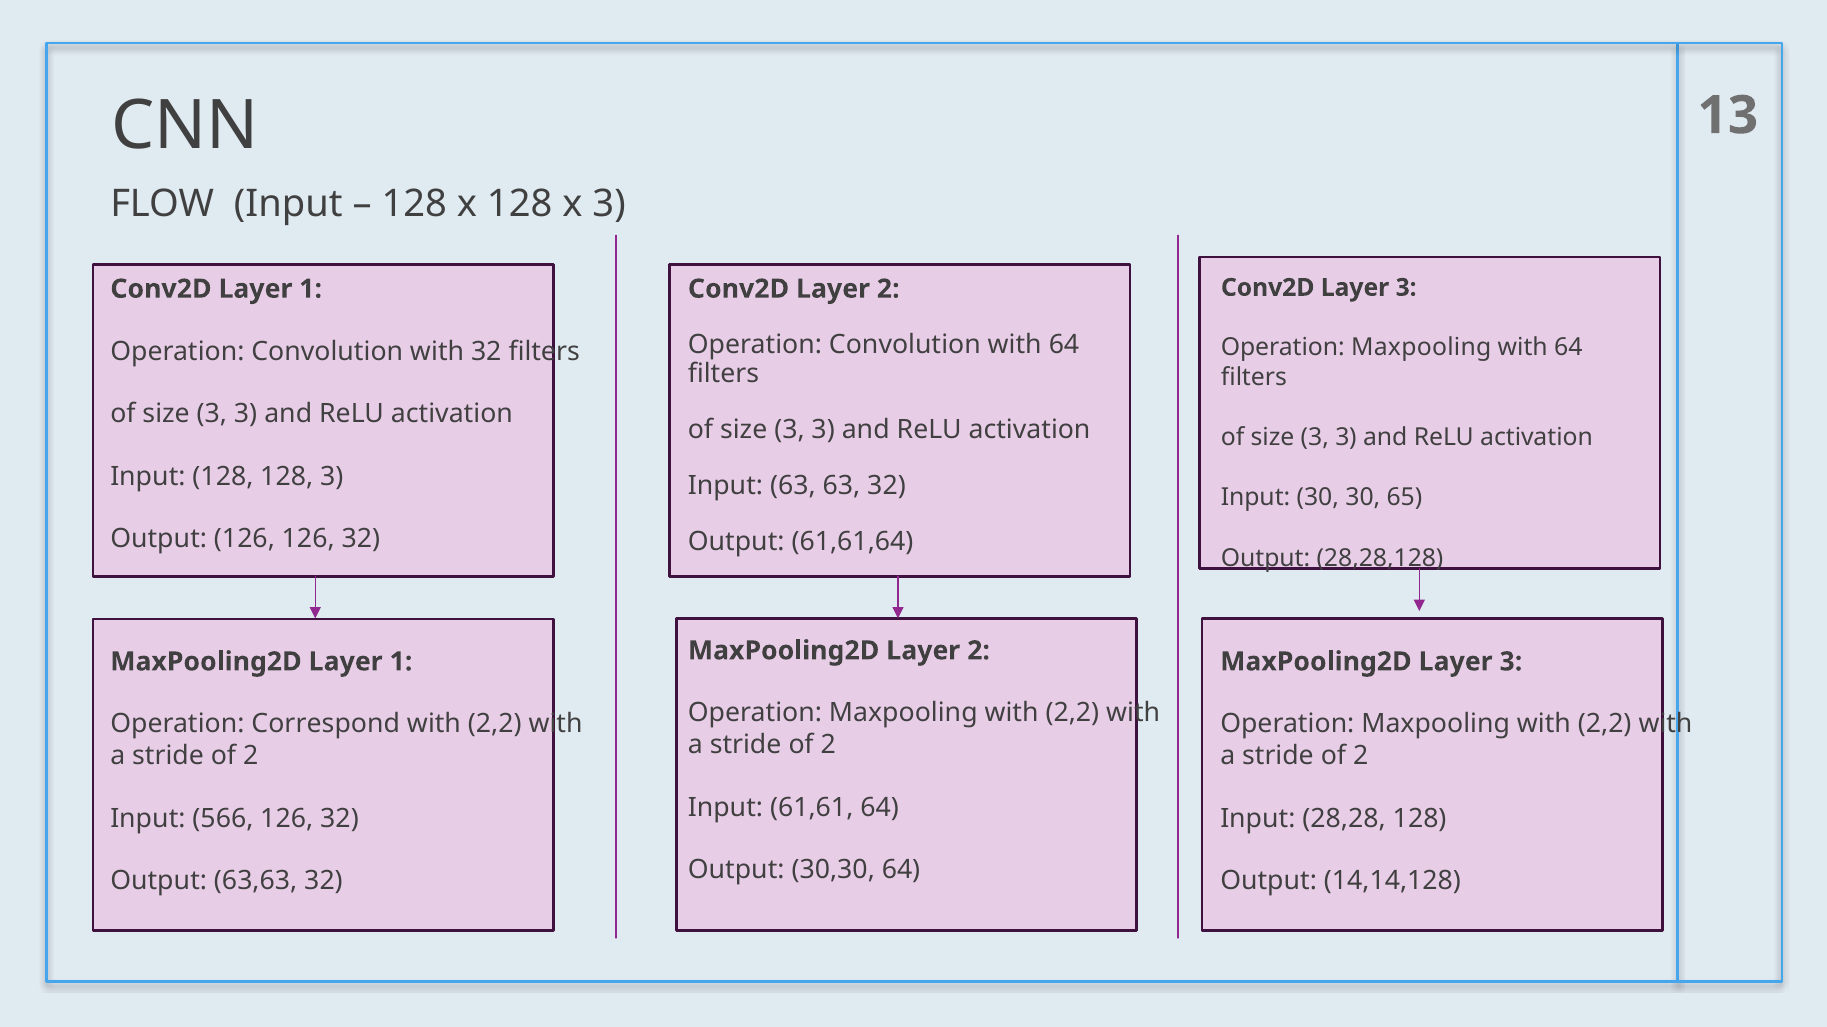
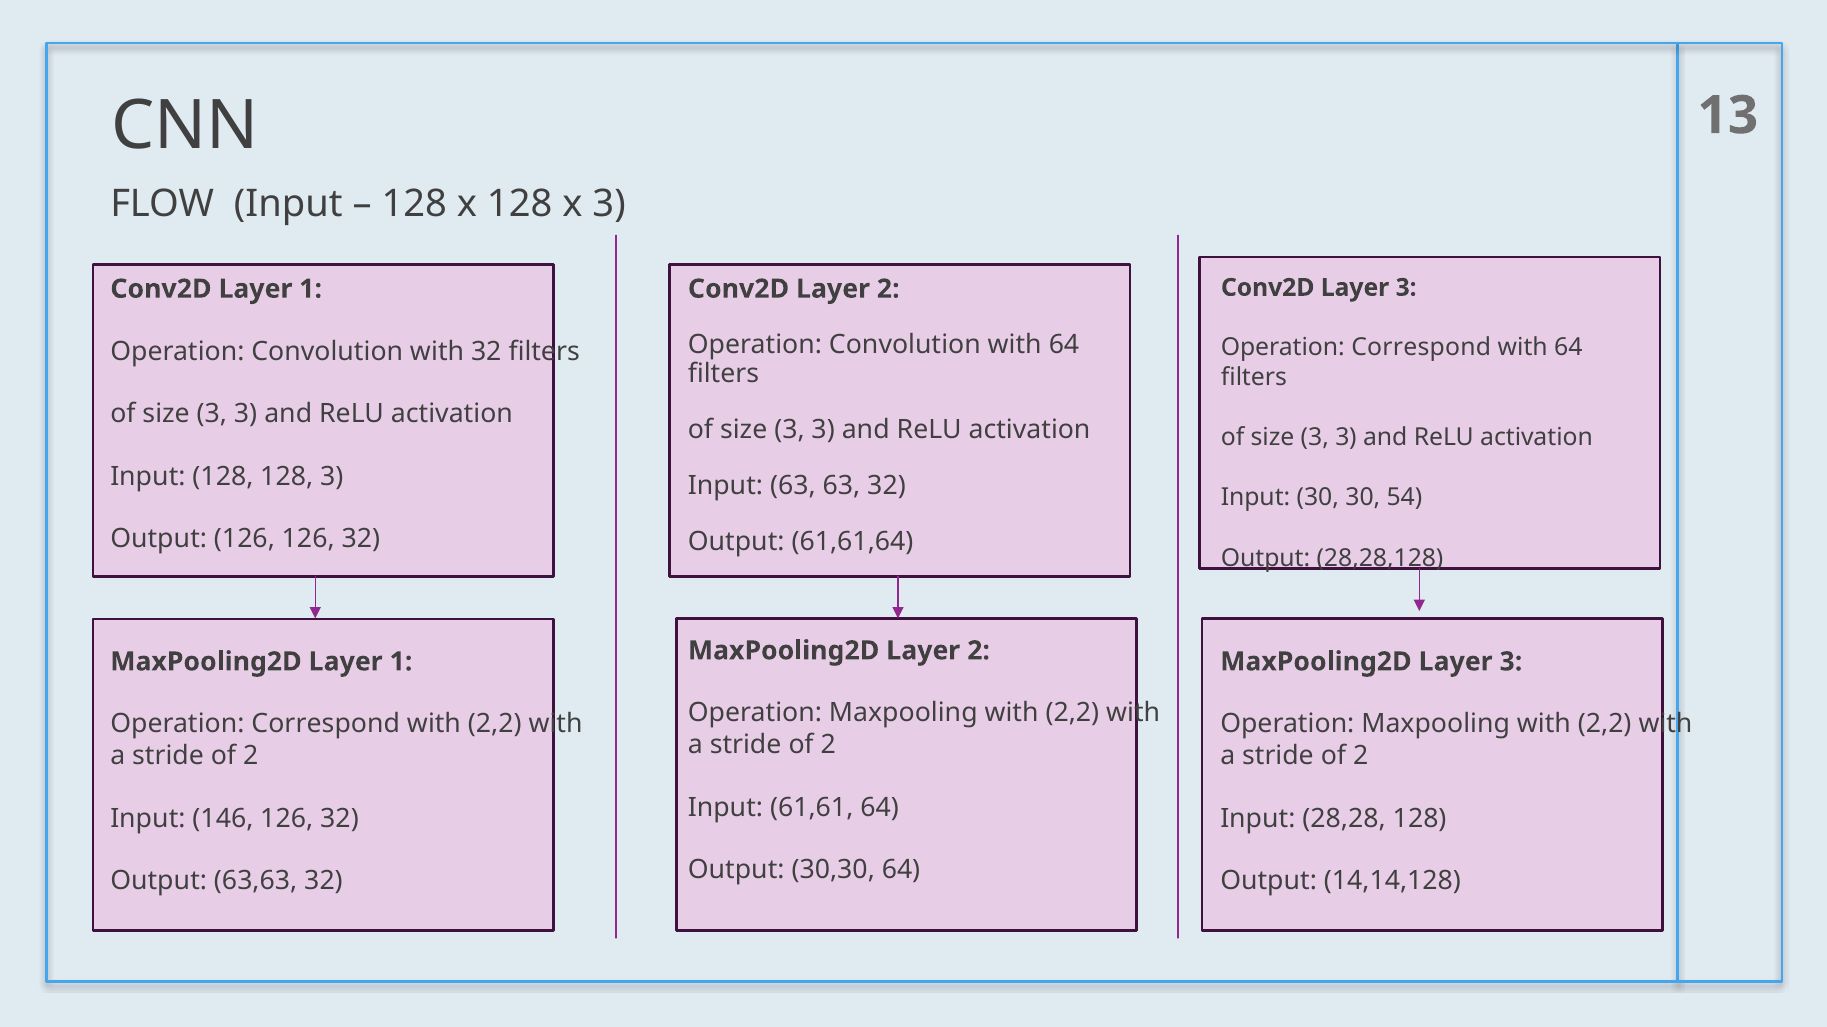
Maxpooling: Maxpooling -> Correspond (1421, 348)
65: 65 -> 54 (1404, 498)
566: 566 -> 146 (223, 819)
